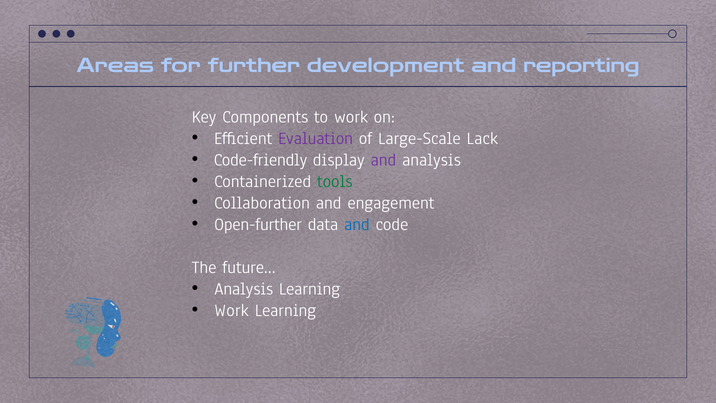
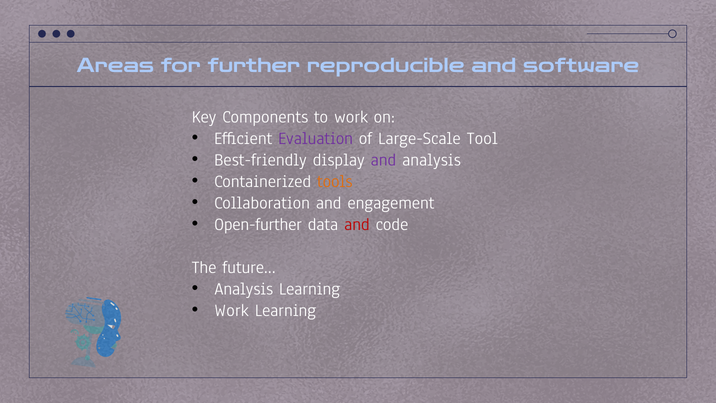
development: development -> reproducible (386, 66)
reporting: reporting -> software (581, 66)
Lack: Lack -> Tool (482, 138)
Code-friendly: Code-friendly -> Best-friendly (260, 160)
tools colour: green -> orange (335, 181)
and colour: blue -> red (357, 224)
